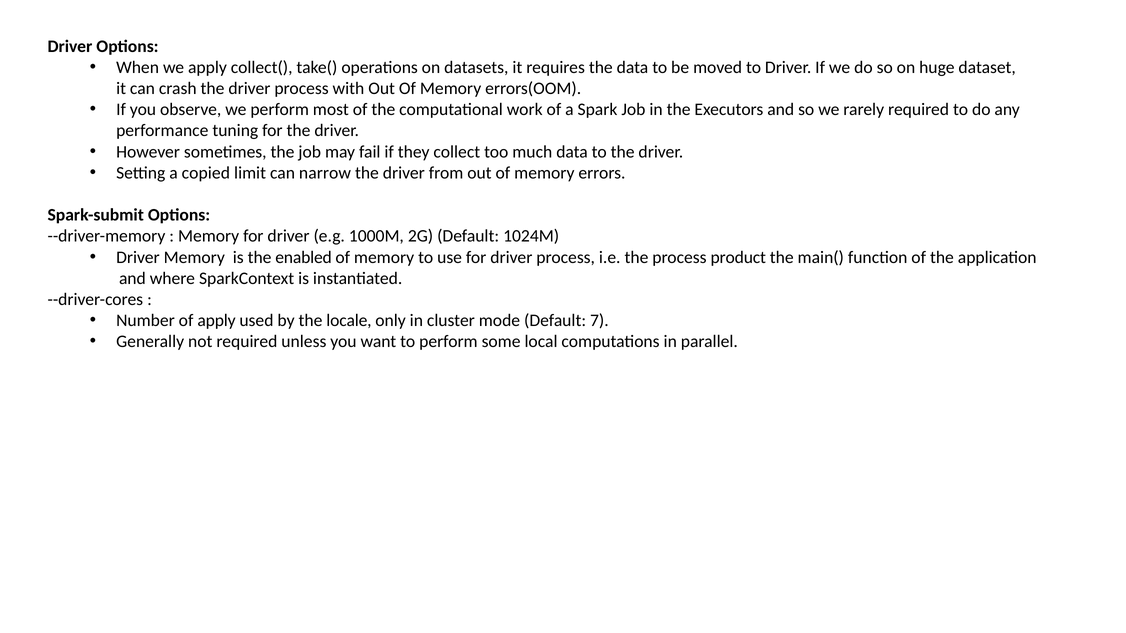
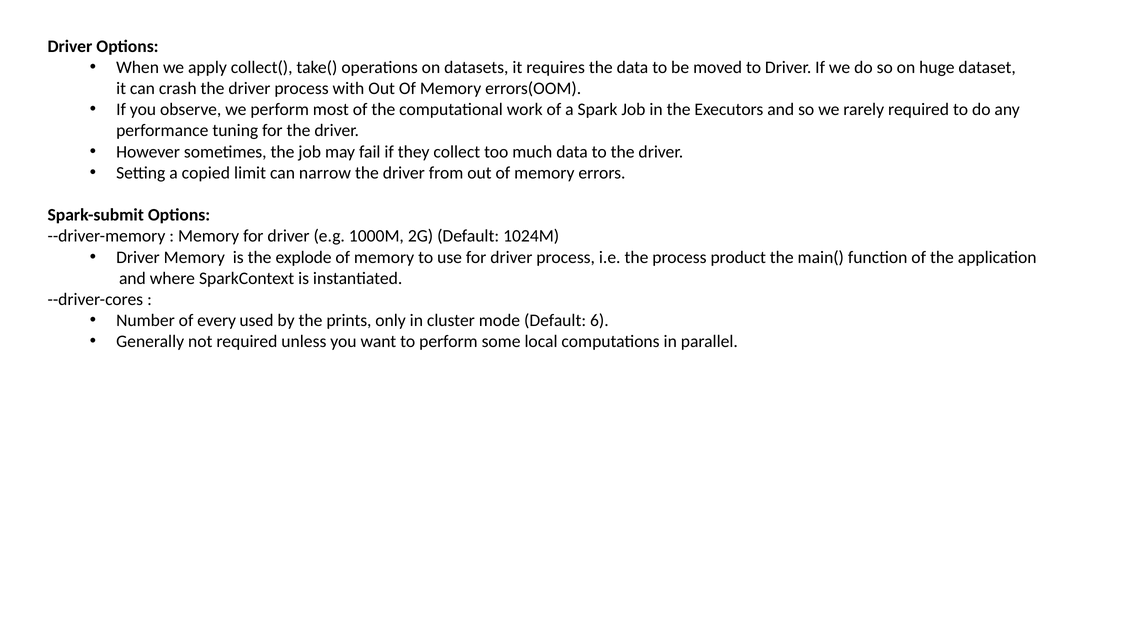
enabled: enabled -> explode (304, 257)
of apply: apply -> every (217, 321)
locale: locale -> prints (349, 321)
7: 7 -> 6 (599, 321)
